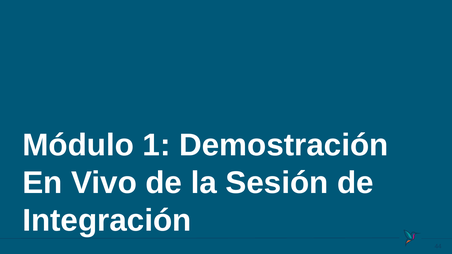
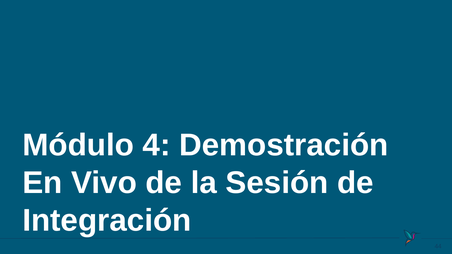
1: 1 -> 4 (157, 145)
